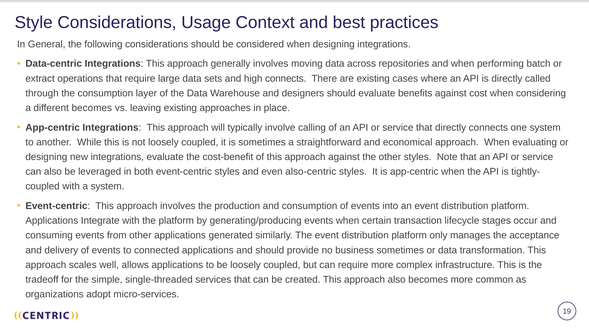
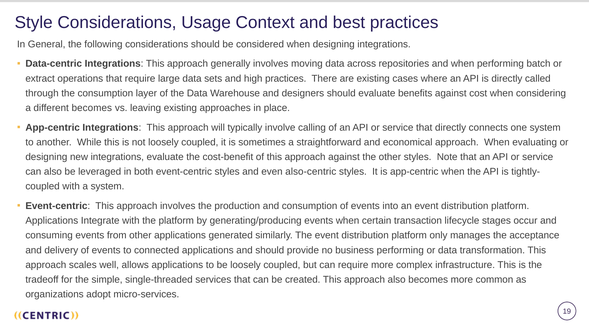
high connects: connects -> practices (286, 79)
business sometimes: sometimes -> performing (400, 250)
